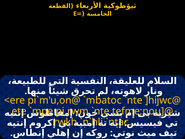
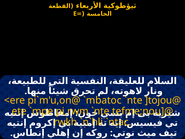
]hijwc@: ]hijwc@ -> ]tojou@ (163, 100)
